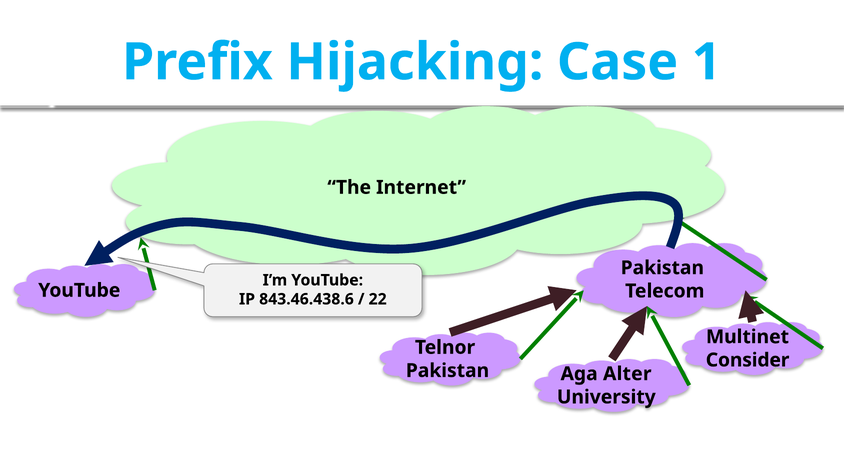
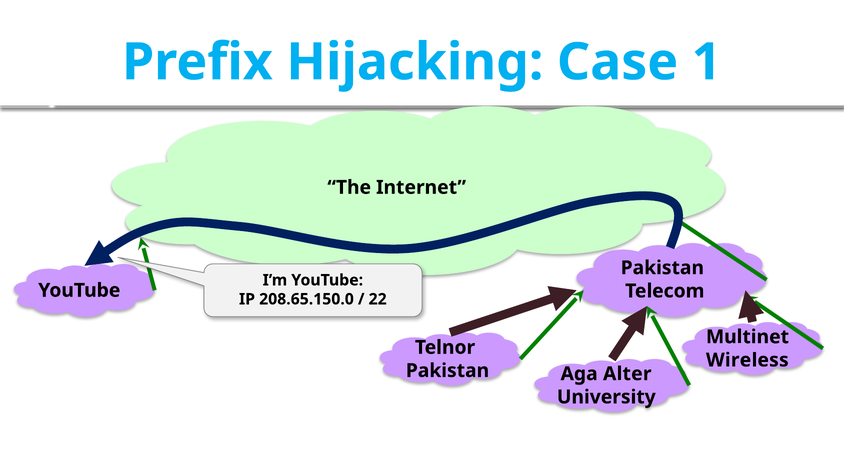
843.46.438.6: 843.46.438.6 -> 208.65.150.0 (306, 299)
Consider: Consider -> Wireless (747, 360)
